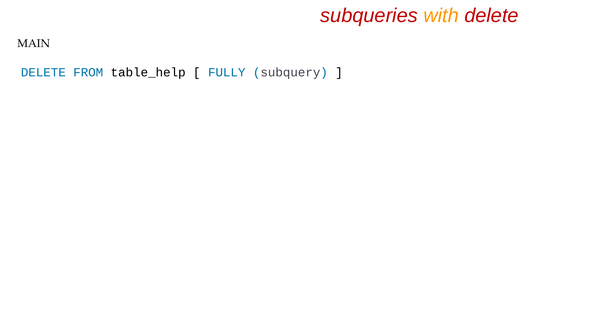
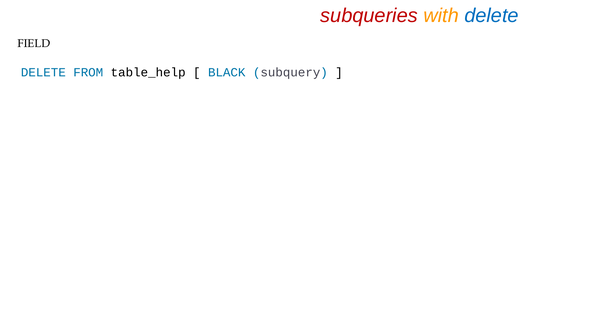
delete colour: red -> blue (491, 16)
MAIN: MAIN -> FIELD (34, 44)
FULLY: FULLY -> BLACK (227, 72)
